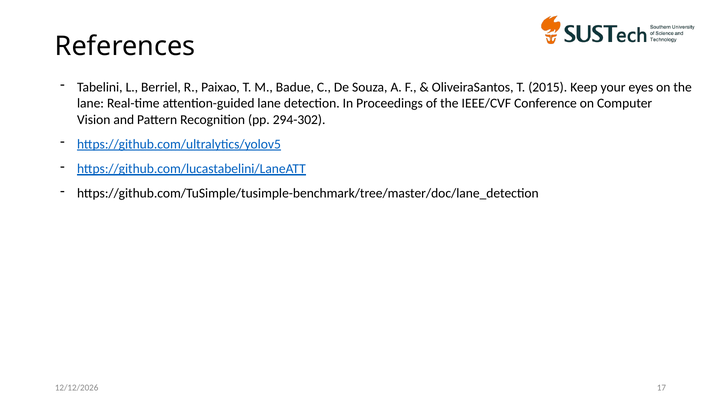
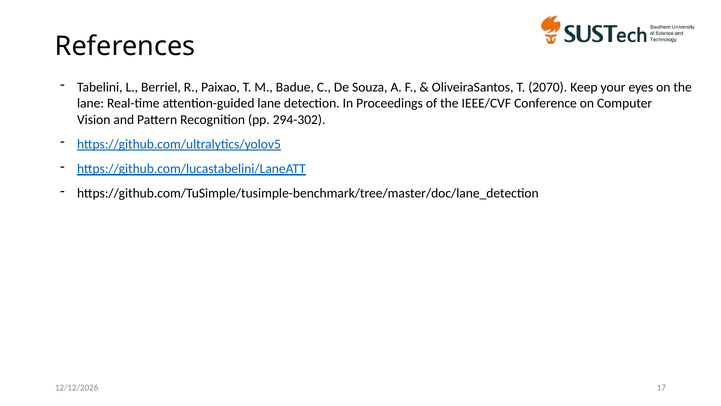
2015: 2015 -> 2070 (548, 87)
